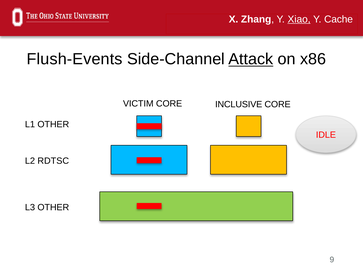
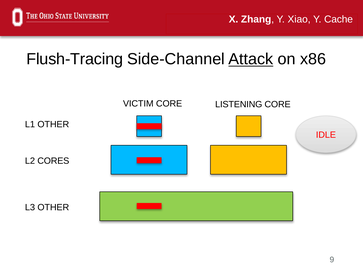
Xiao underline: present -> none (299, 19)
Flush-Events: Flush-Events -> Flush-Tracing (75, 59)
INCLUSIVE: INCLUSIVE -> LISTENING (239, 104)
RDTSC: RDTSC -> CORES (53, 161)
